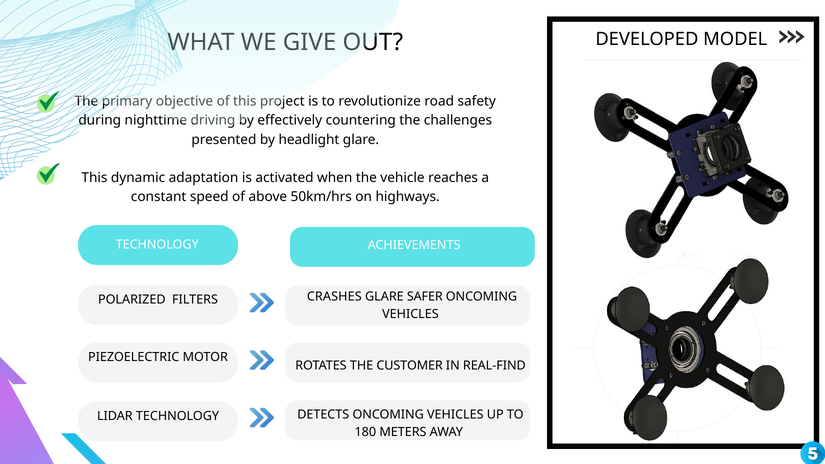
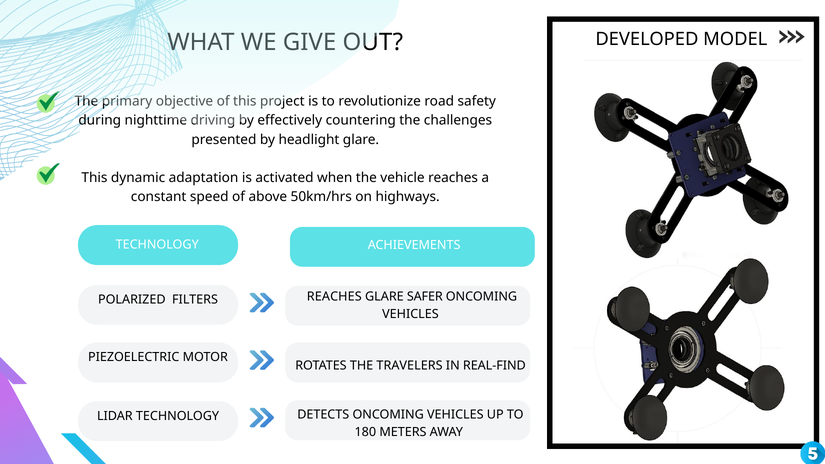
CRASHES: CRASHES -> REACHES (334, 296)
CUSTOMER: CUSTOMER -> TRAVELERS (410, 366)
